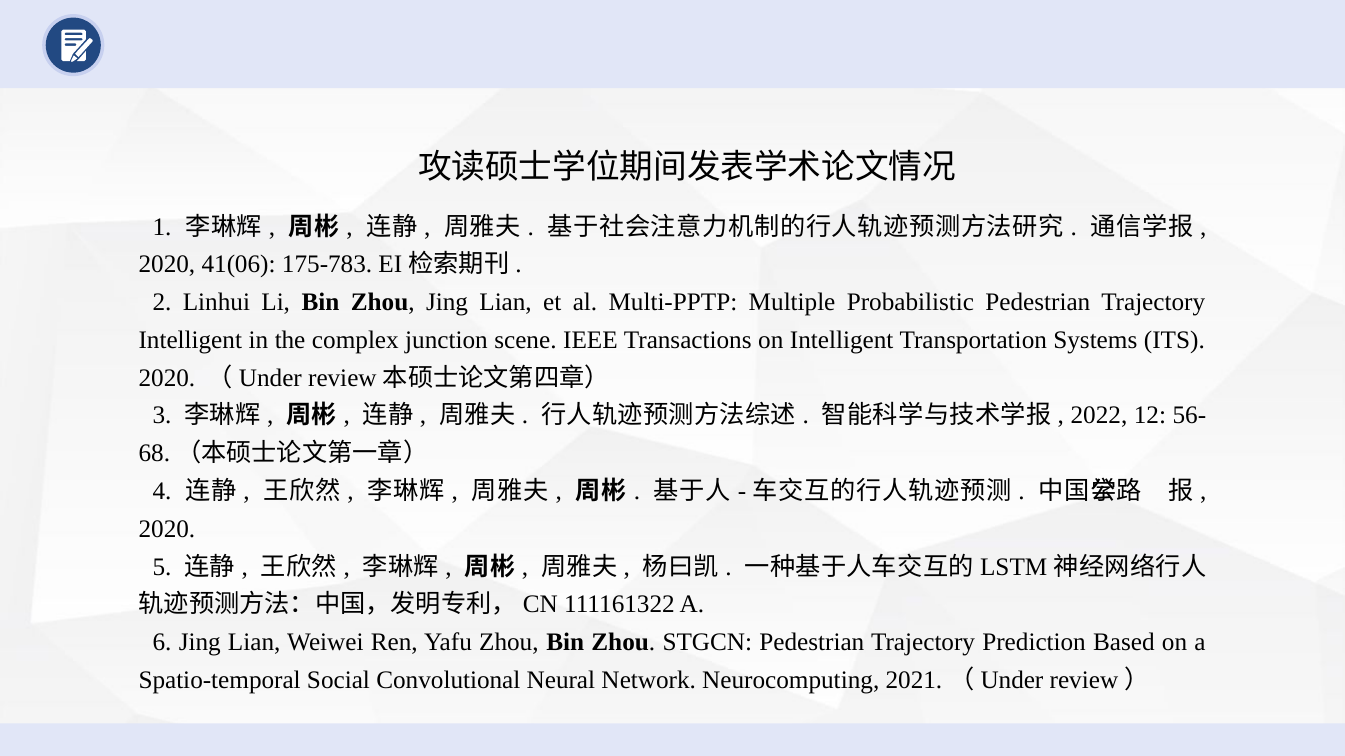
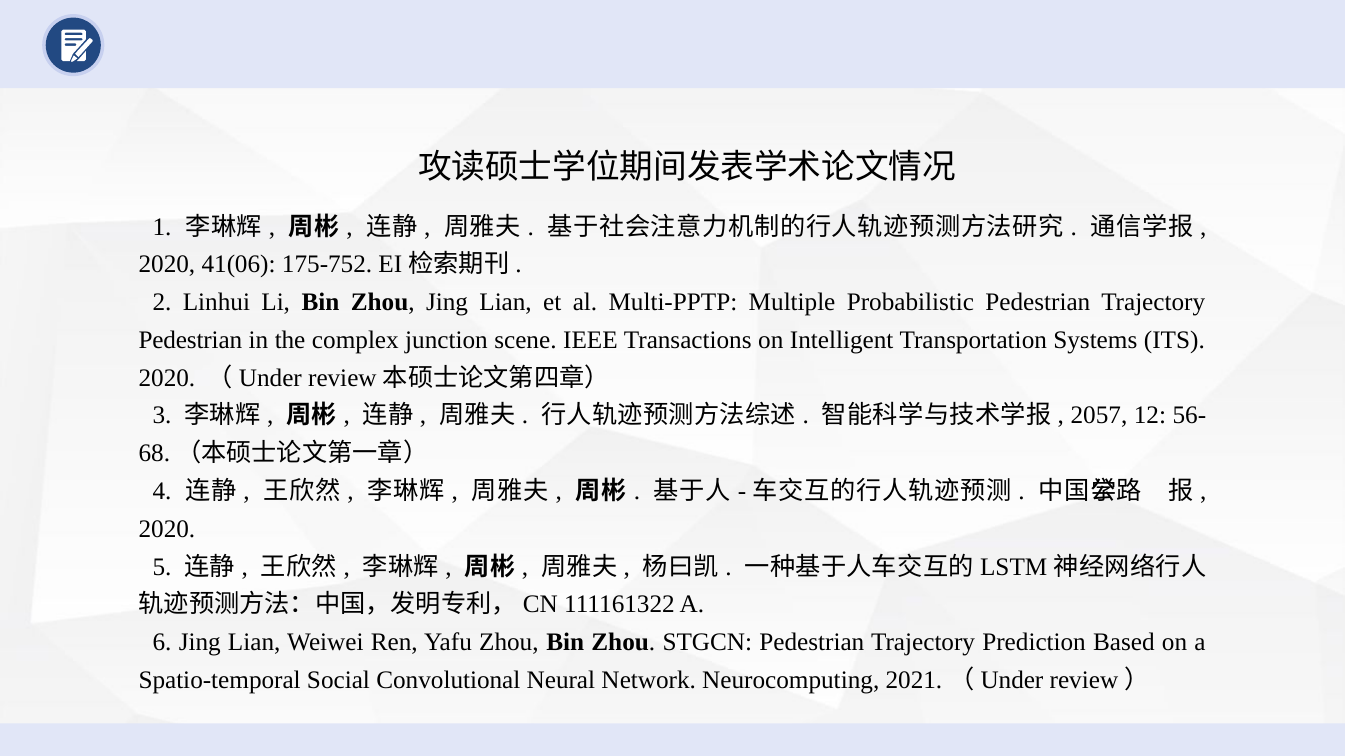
175-783: 175-783 -> 175-752 (327, 265)
Intelligent: Intelligent -> Pedestrian (190, 340)
2022: 2022 -> 2057 (1099, 416)
